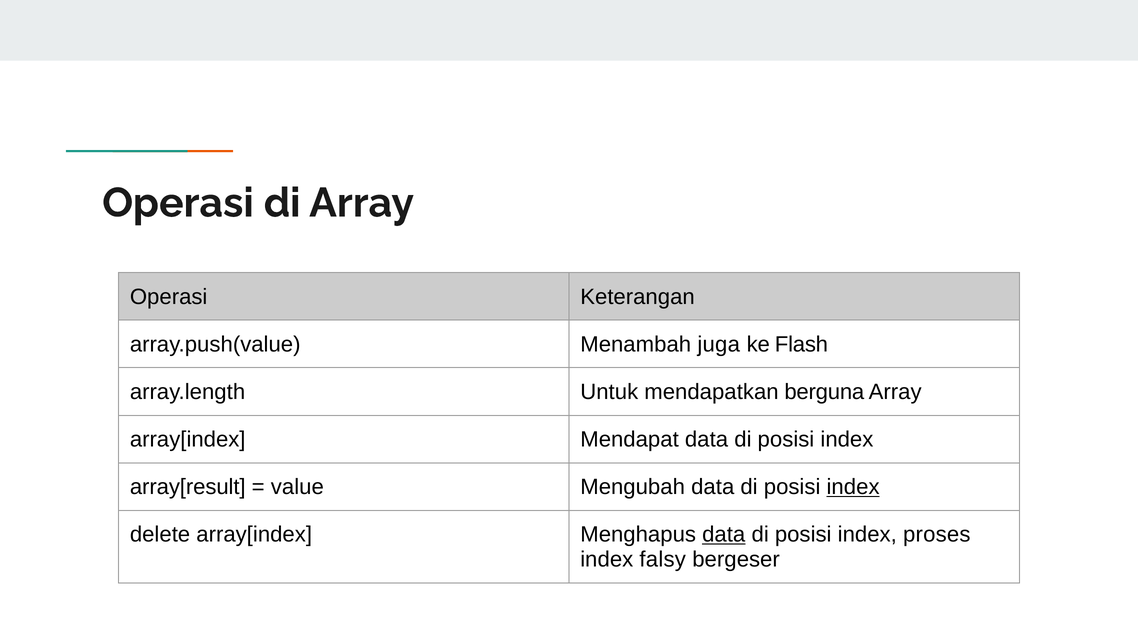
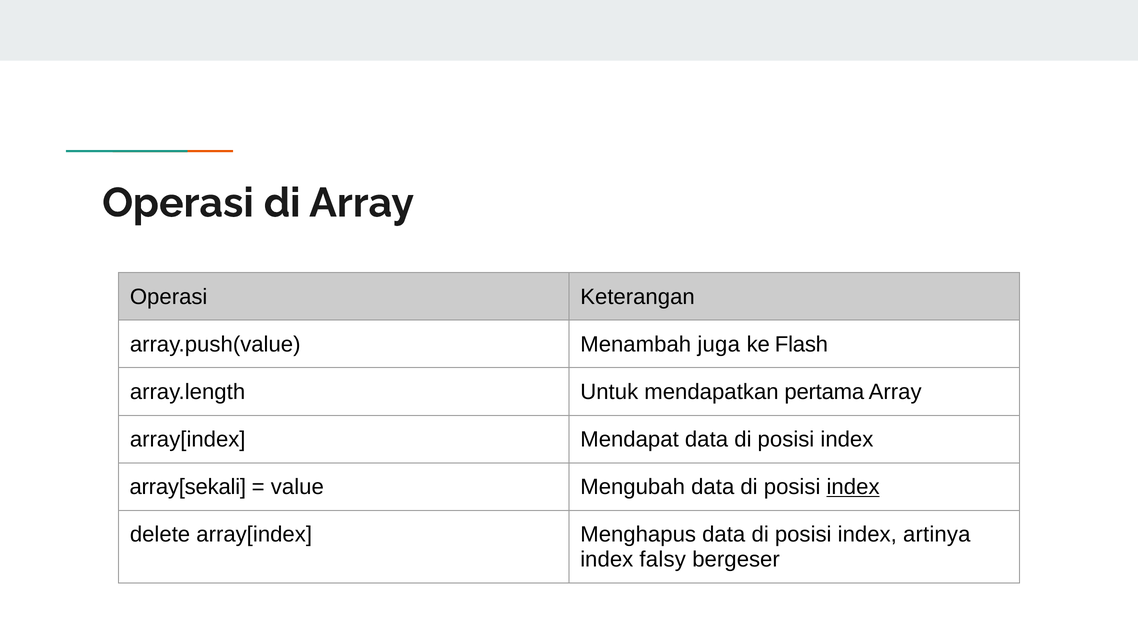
berguna: berguna -> pertama (824, 392)
array[result: array[result -> array[sekali (188, 487)
data underline: present -> none (724, 535)
proses: proses -> artinya (937, 535)
